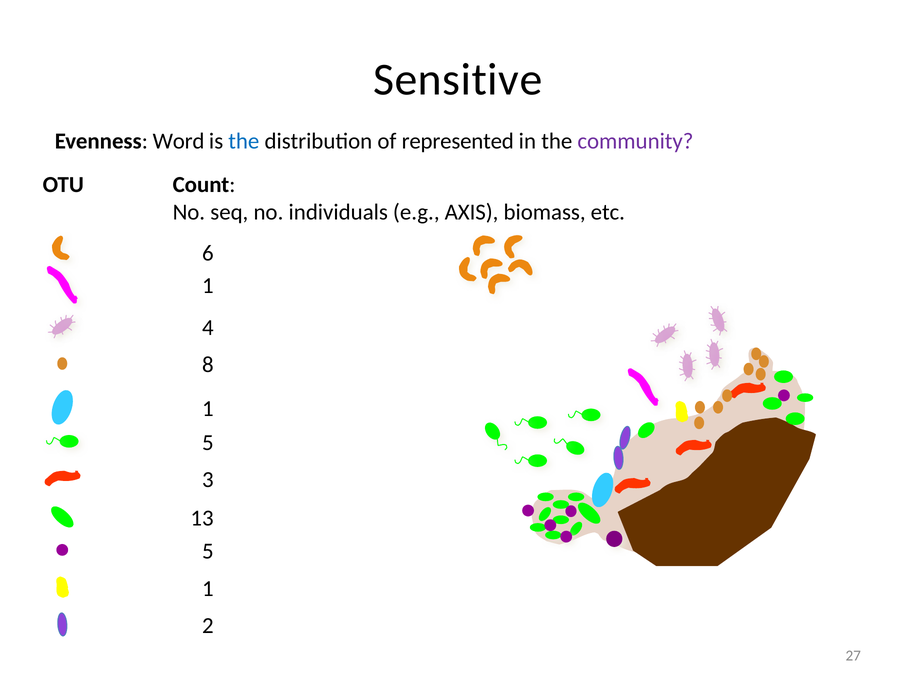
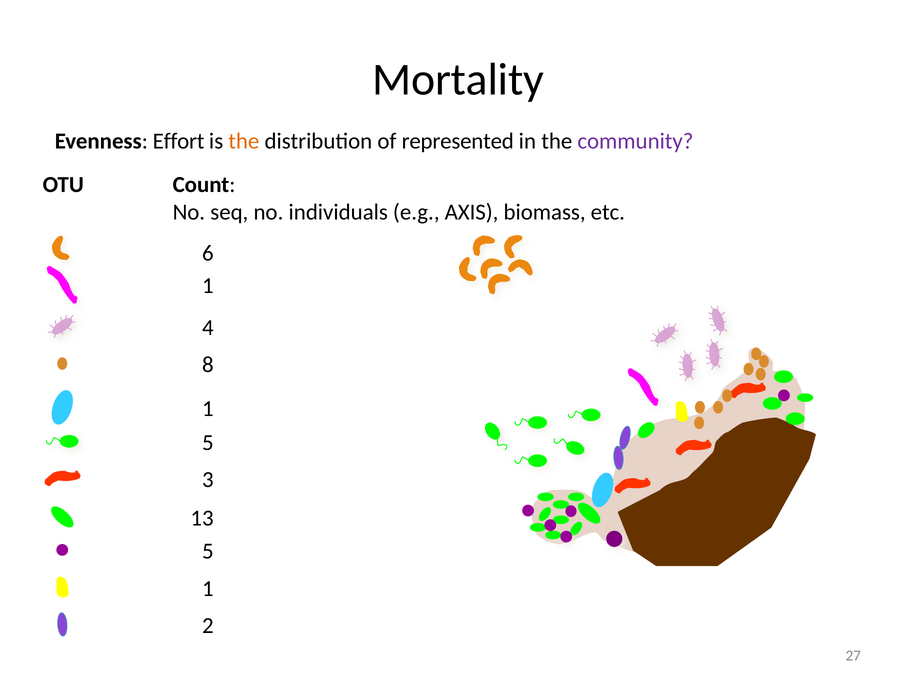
Sensitive: Sensitive -> Mortality (458, 80)
Word: Word -> Effort (179, 141)
the colour: blue -> orange (244, 141)
